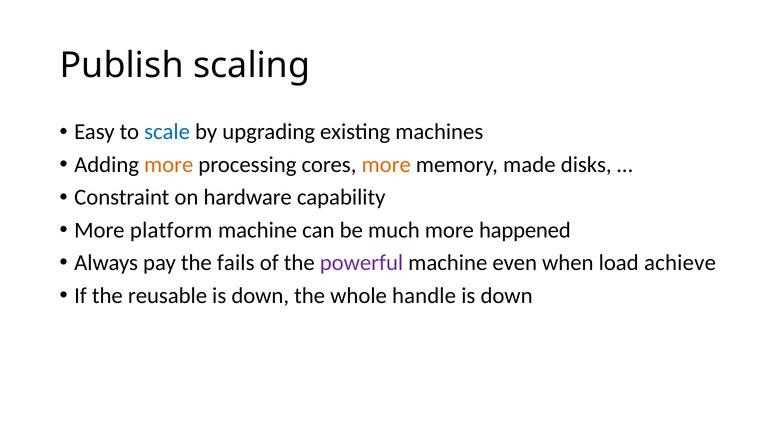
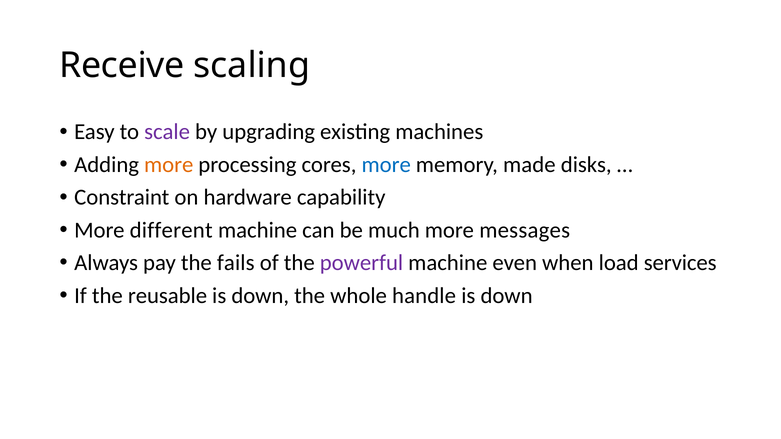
Publish: Publish -> Receive (122, 66)
scale colour: blue -> purple (167, 132)
more colour: orange -> blue (386, 165)
platform: platform -> different (171, 230)
happened: happened -> messages (525, 230)
achieve: achieve -> services (680, 263)
